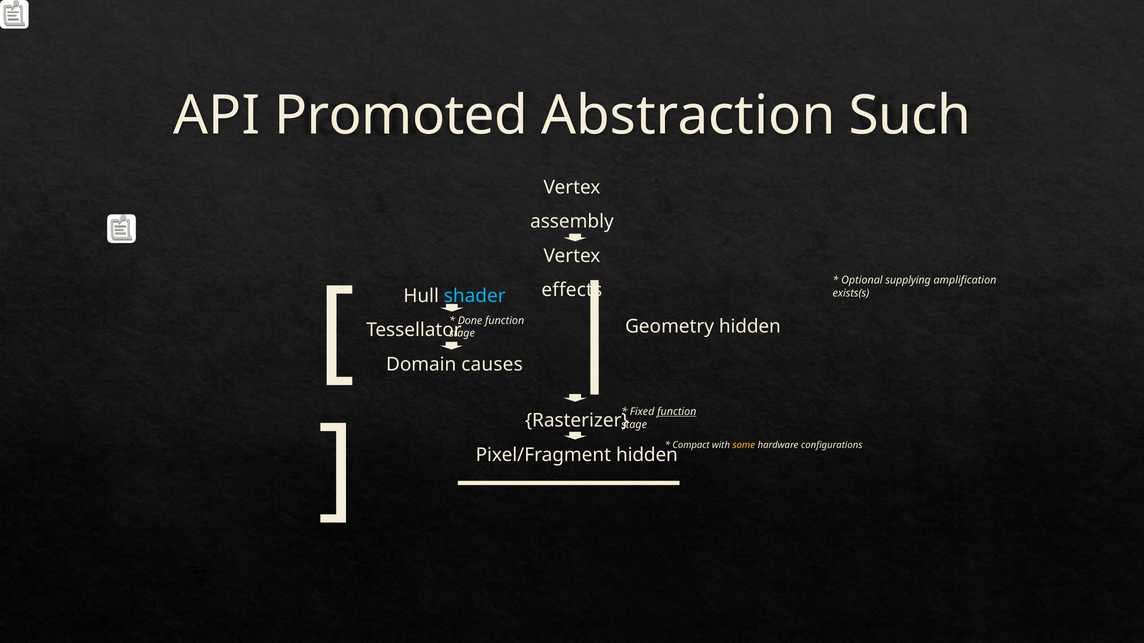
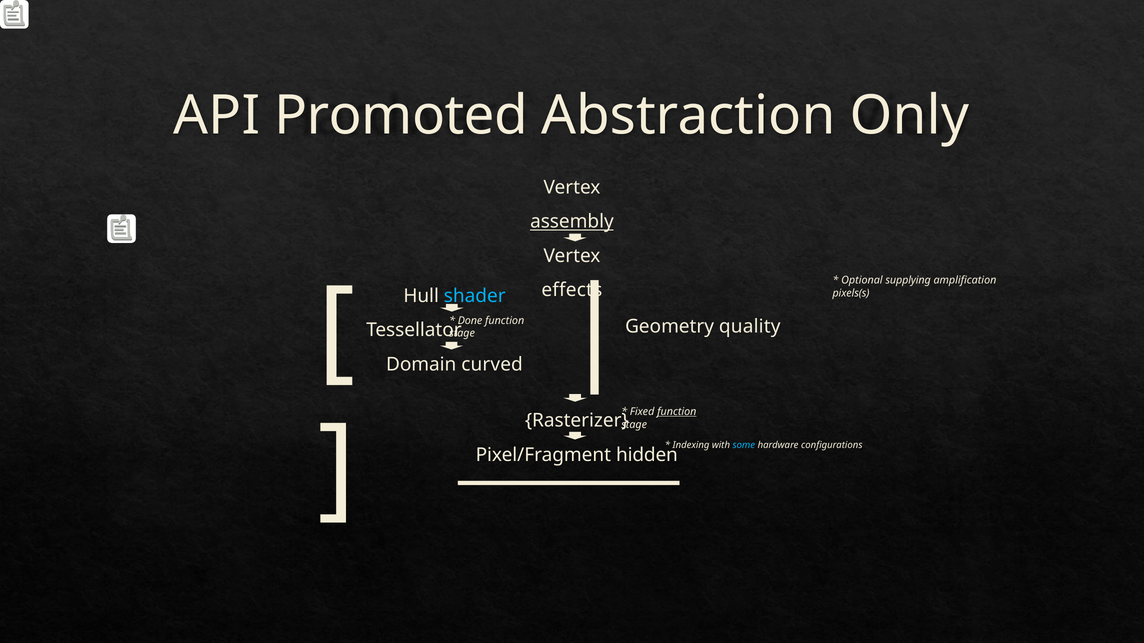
Such: Such -> Only (909, 116)
assembly underline: none -> present (572, 222)
exists(s: exists(s -> pixels(s (851, 293)
Geometry hidden: hidden -> quality (750, 327)
causes: causes -> curved (492, 365)
Compact: Compact -> Indexing (691, 446)
some colour: yellow -> light blue (744, 446)
